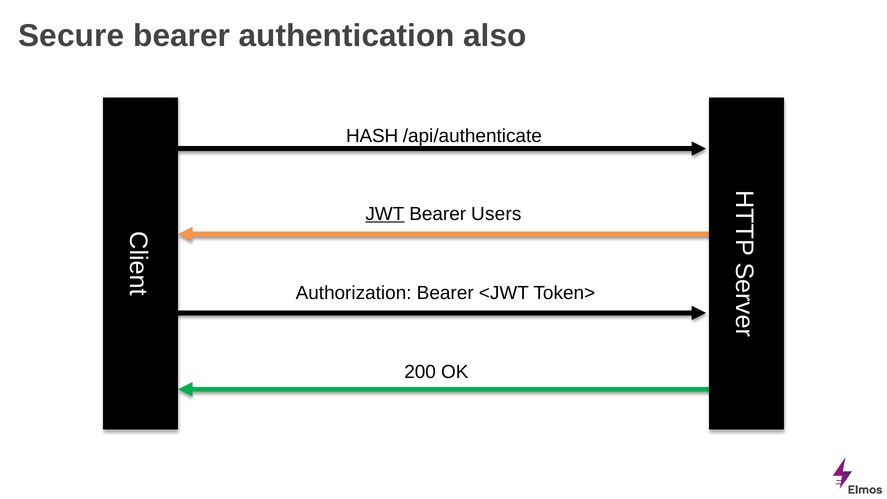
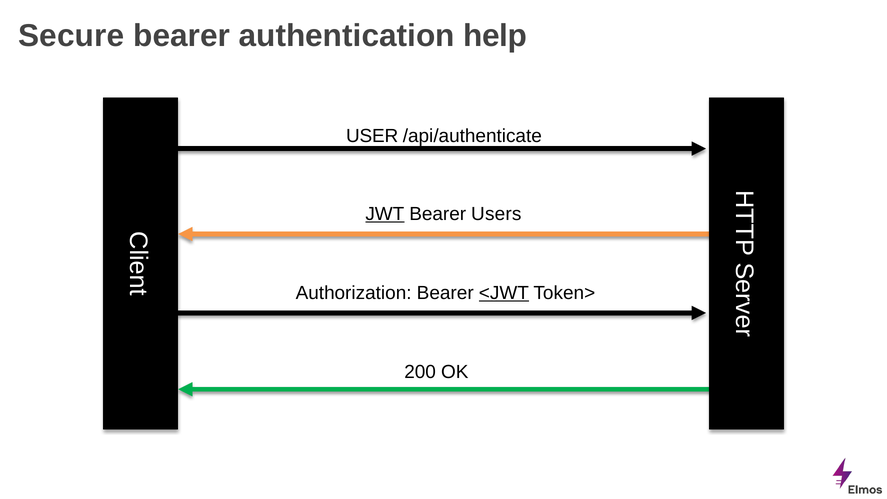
also: also -> help (495, 36)
HASH: HASH -> USER (372, 136)
<JWT underline: none -> present (504, 293)
